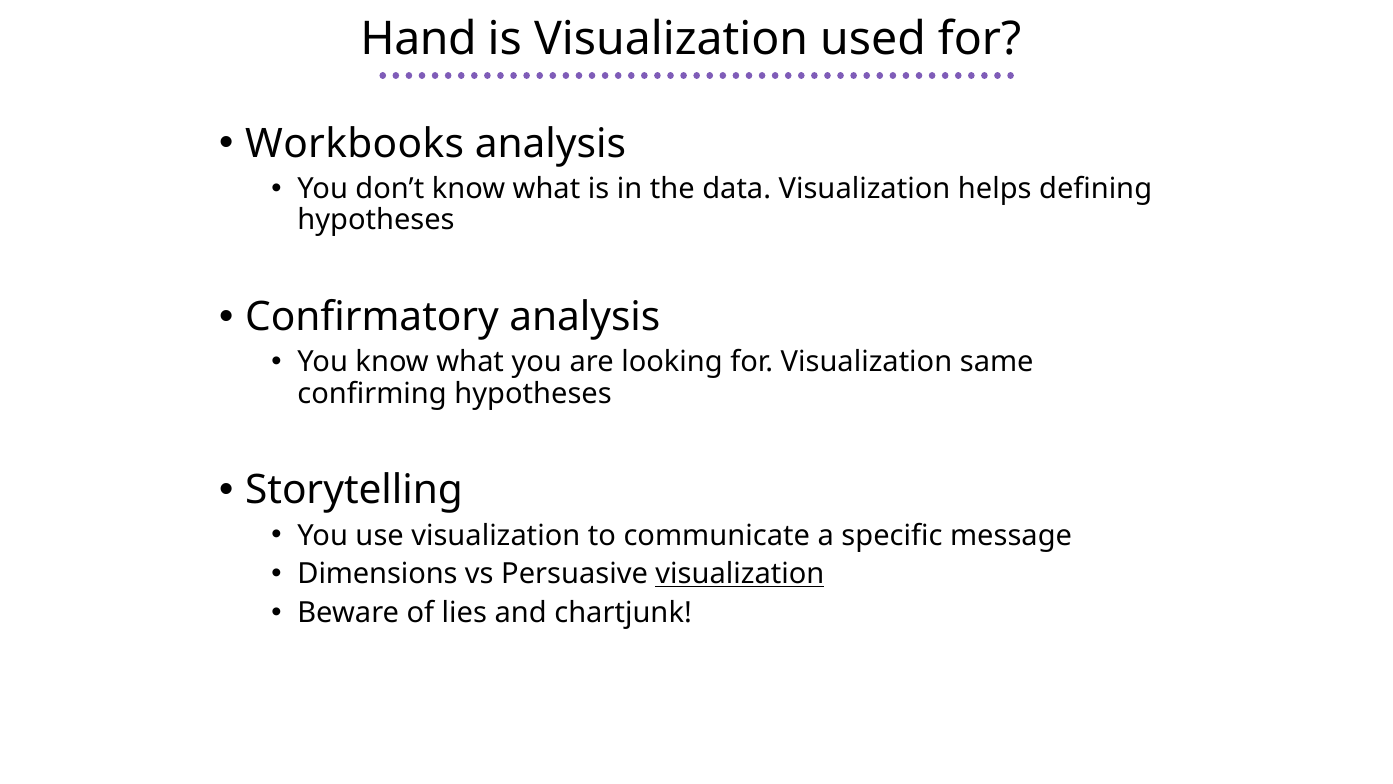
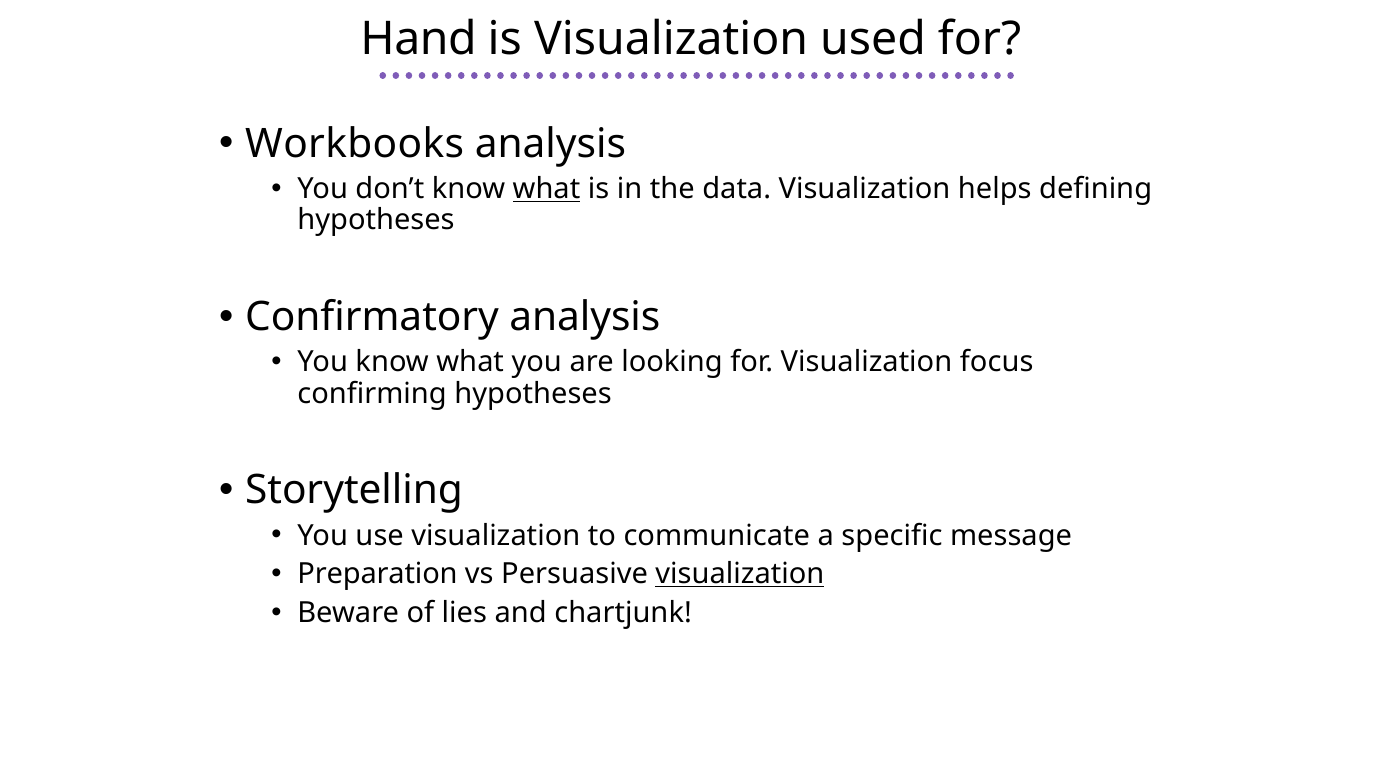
what underline: none -> present (546, 189)
same: same -> focus (997, 362)
Dimensions: Dimensions -> Preparation (378, 574)
